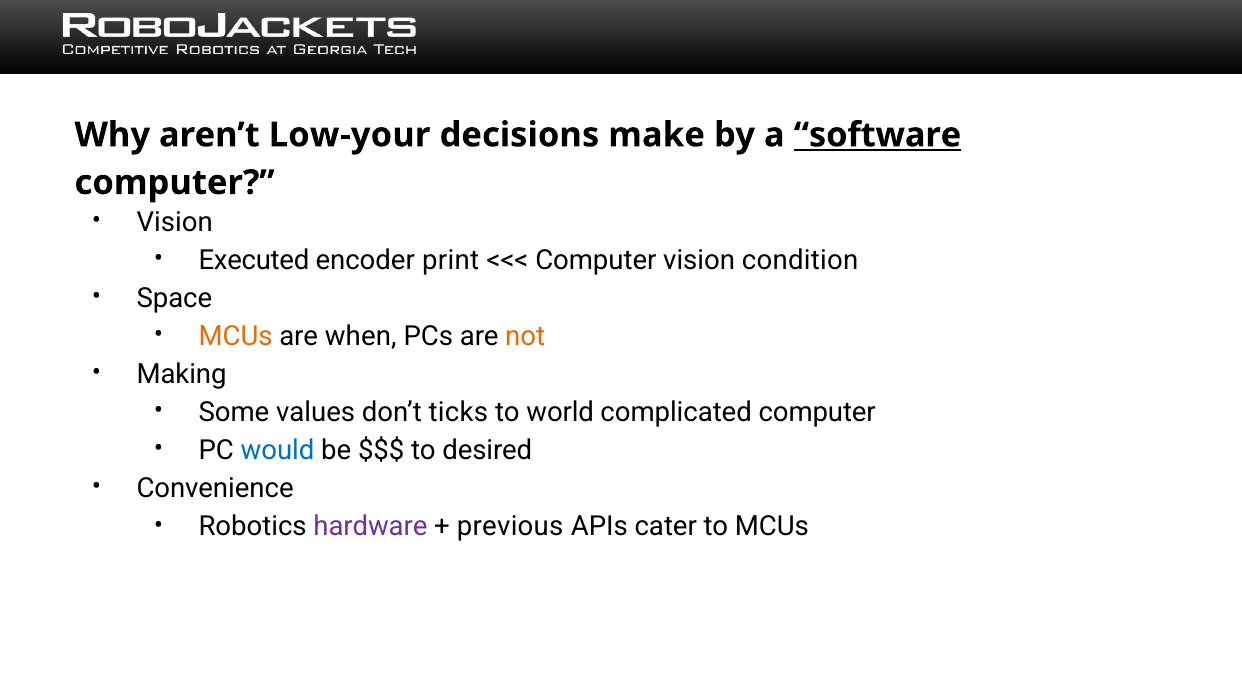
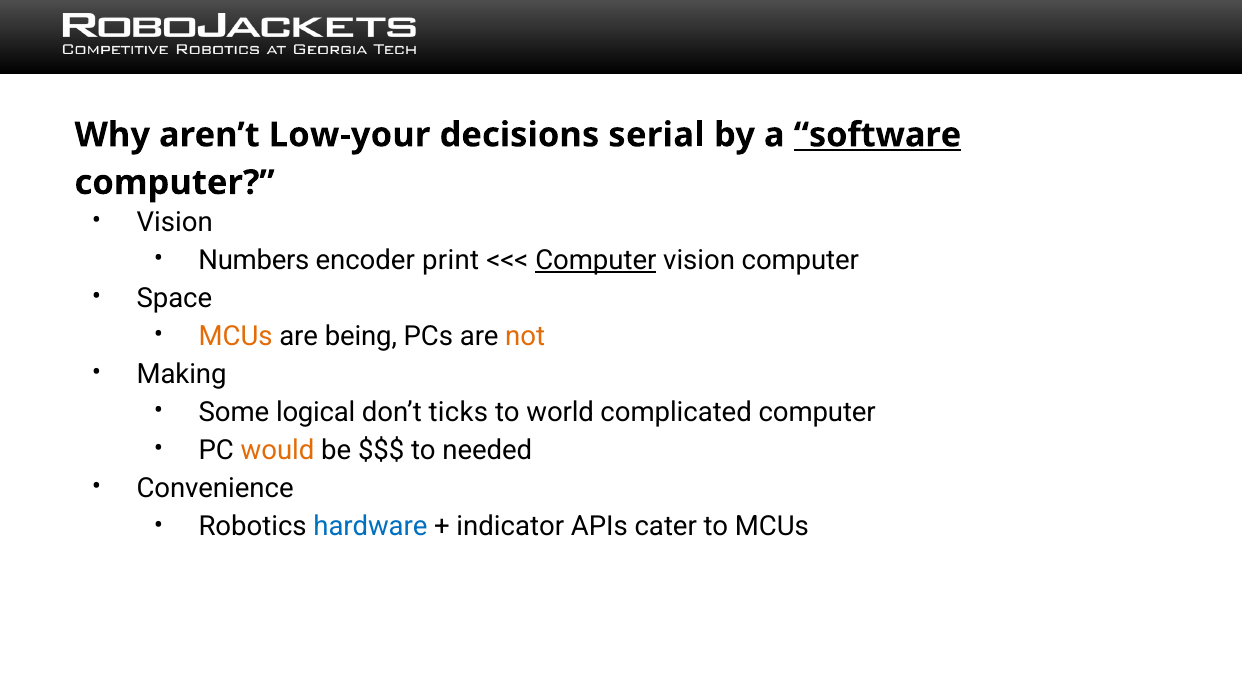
make: make -> serial (656, 135)
Executed: Executed -> Numbers (254, 260)
Computer underline: none -> present (596, 260)
vision condition: condition -> computer (800, 260)
when: when -> being (361, 336)
values: values -> logical (316, 412)
would colour: blue -> orange (278, 450)
desired: desired -> needed (487, 450)
hardware colour: purple -> blue (370, 526)
previous: previous -> indicator (510, 526)
